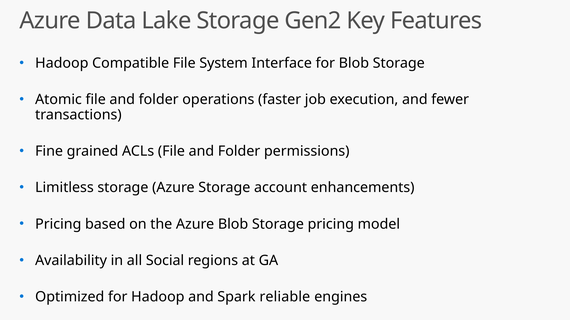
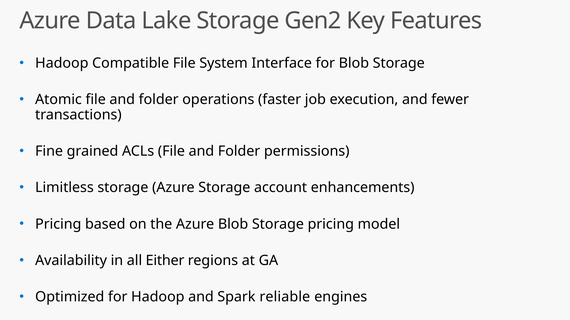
Social: Social -> Either (165, 261)
